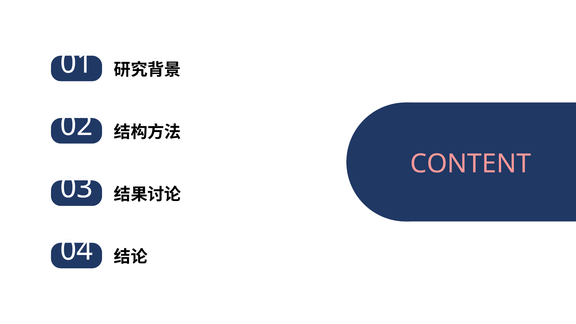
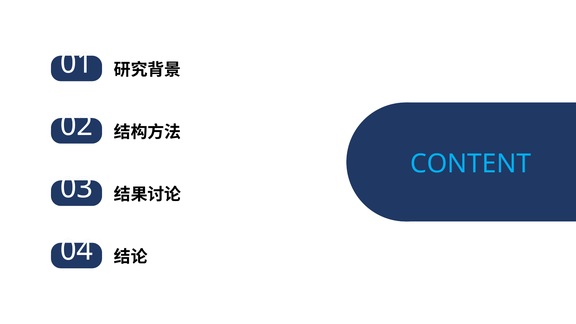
CONTENT colour: pink -> light blue (471, 164)
